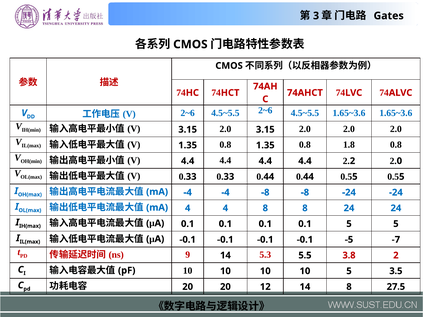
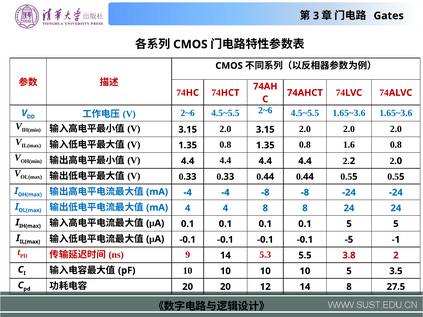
1.8: 1.8 -> 1.6 (349, 145)
-7: -7 -> -1 (396, 240)
